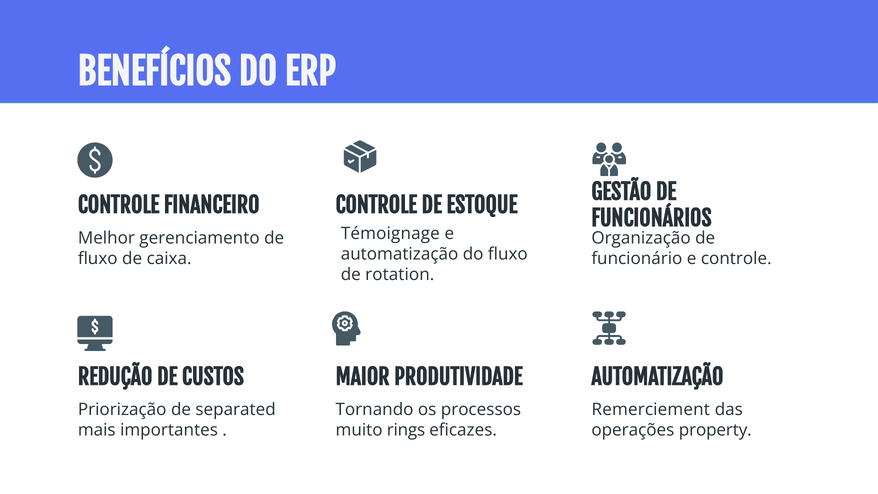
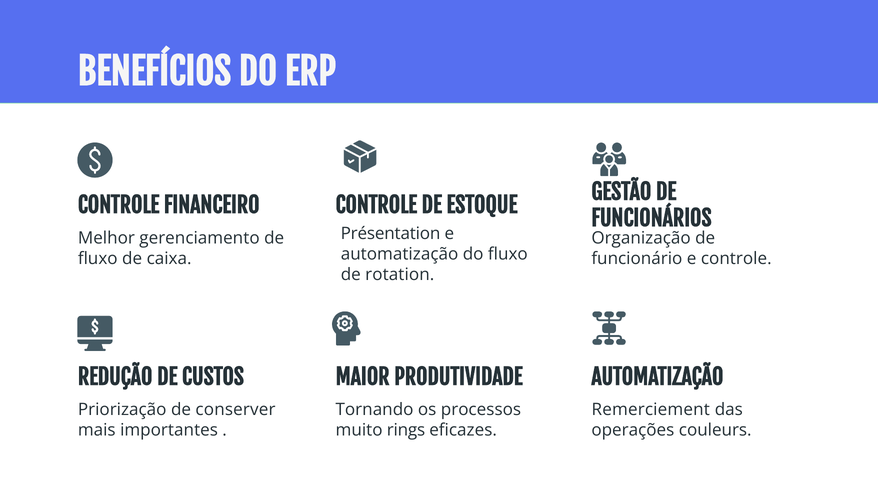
Témoignage: Témoignage -> Présentation (391, 233)
separated: separated -> conserver (236, 410)
property: property -> couleurs (715, 430)
